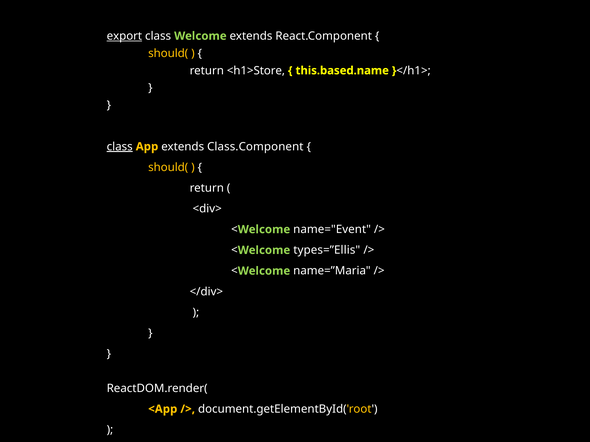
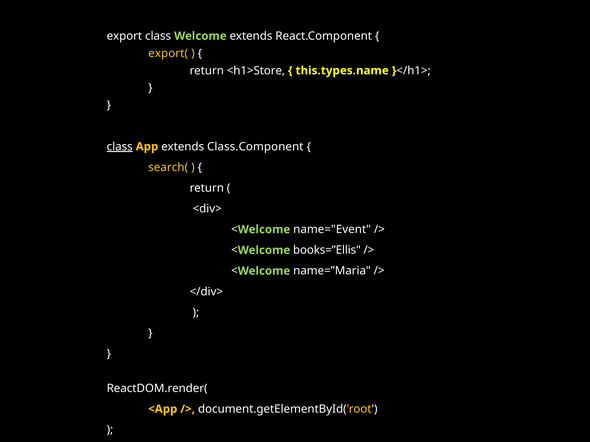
export underline: present -> none (124, 36)
should(: should( -> export( (168, 53)
this.based.name: this.based.name -> this.types.name (342, 71)
should(: should( -> search( (168, 167)
types=”Ellis: types=”Ellis -> books=”Ellis (327, 250)
